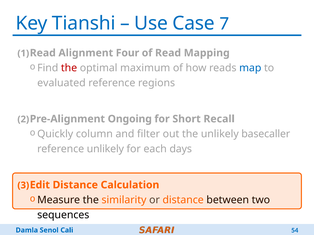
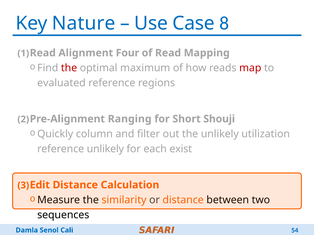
Tianshi: Tianshi -> Nature (84, 23)
7: 7 -> 8 (224, 23)
map colour: blue -> red (250, 68)
Ongoing: Ongoing -> Ranging (130, 119)
Recall: Recall -> Shouji (219, 119)
basecaller: basecaller -> utilization (266, 134)
days: days -> exist (181, 149)
